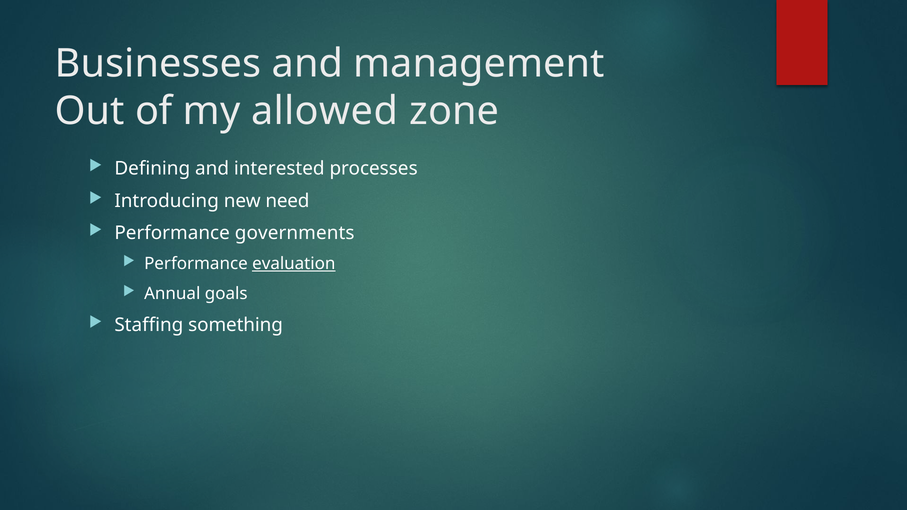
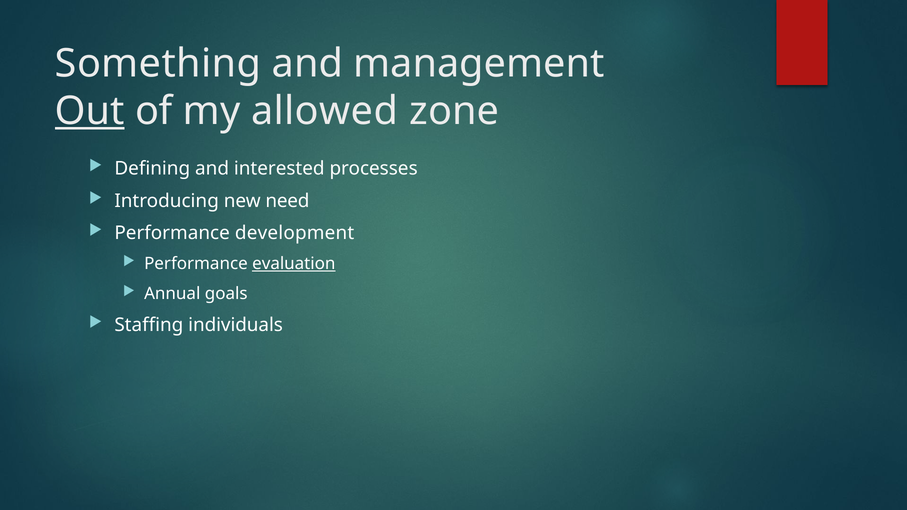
Businesses: Businesses -> Something (158, 64)
Out underline: none -> present (90, 111)
governments: governments -> development (295, 233)
something: something -> individuals (236, 325)
